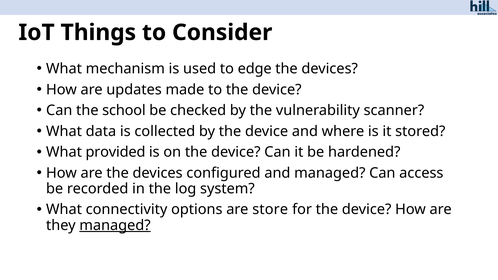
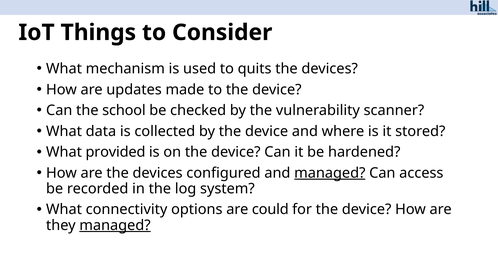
edge: edge -> quits (255, 69)
managed underline: none -> present (330, 173)
store: store -> could (270, 210)
